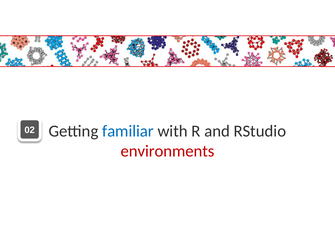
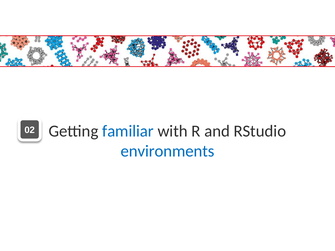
environments colour: red -> blue (168, 151)
